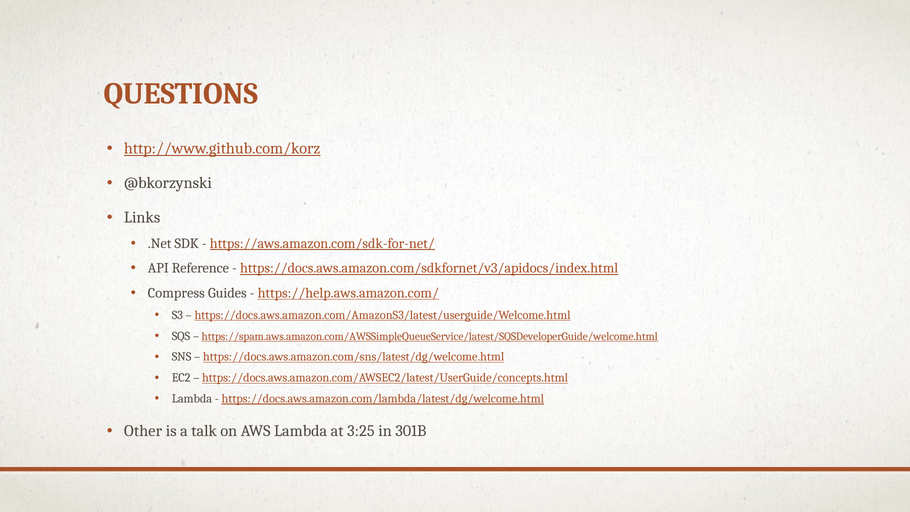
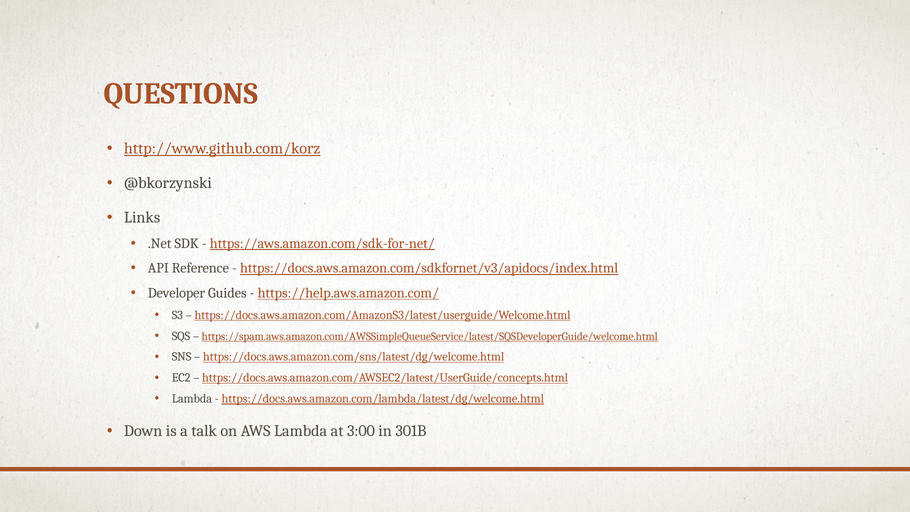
Compress: Compress -> Developer (176, 293)
Other: Other -> Down (143, 431)
3:25: 3:25 -> 3:00 (361, 431)
